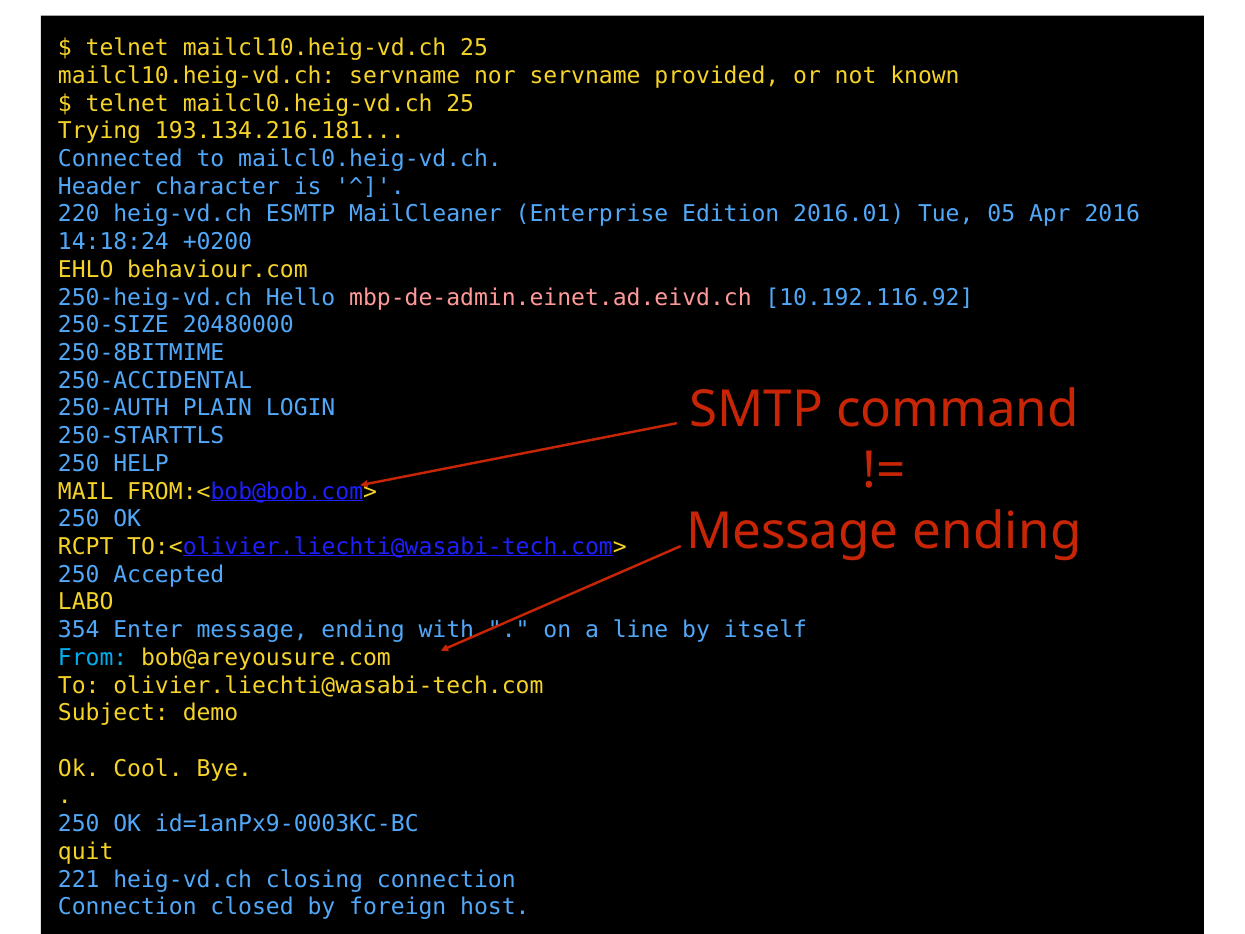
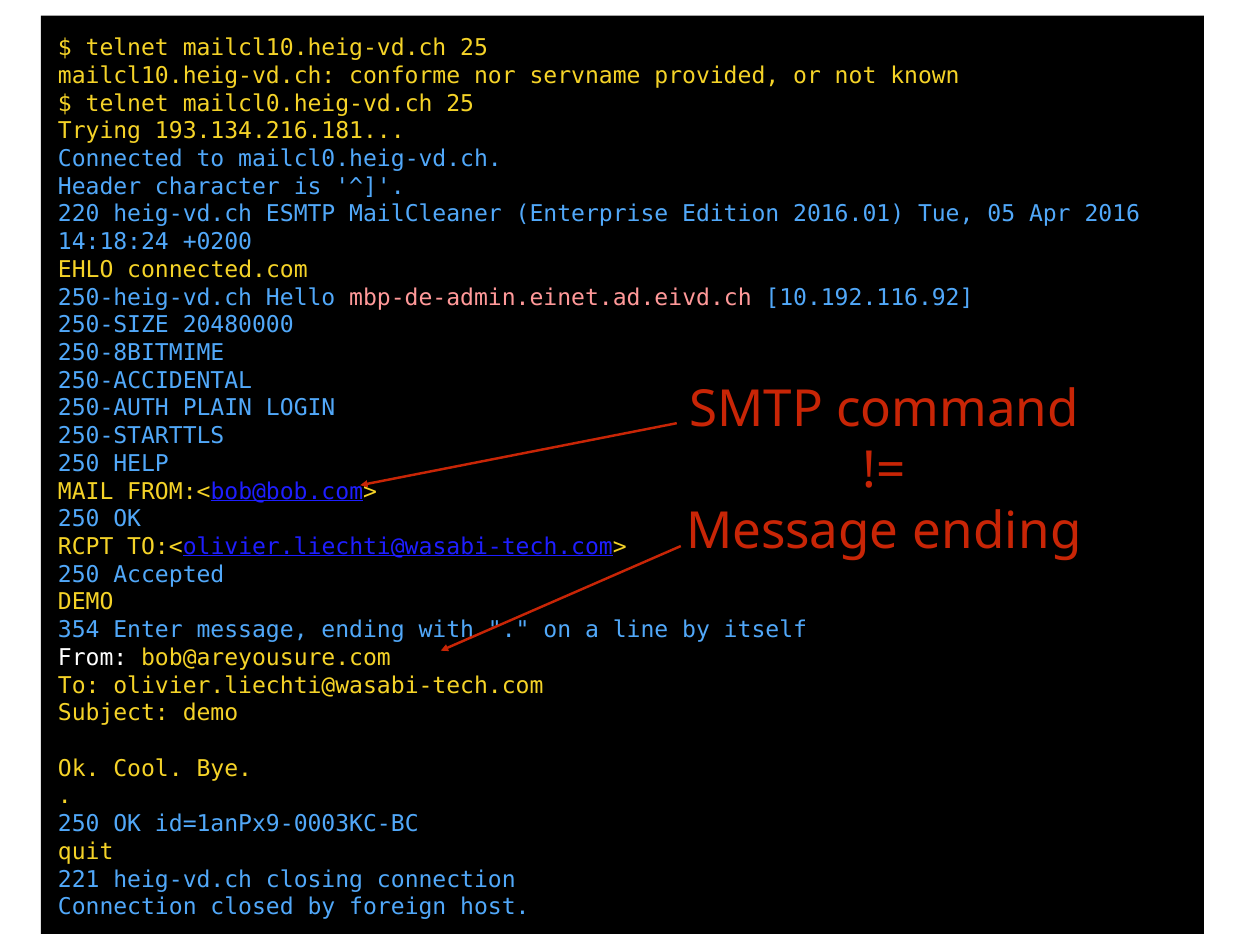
mailcl10.heig-vd.ch servname: servname -> conforme (405, 76)
behaviour.com: behaviour.com -> connected.com (217, 270)
LABO: LABO -> DEMO (86, 602)
From colour: light blue -> white (93, 658)
